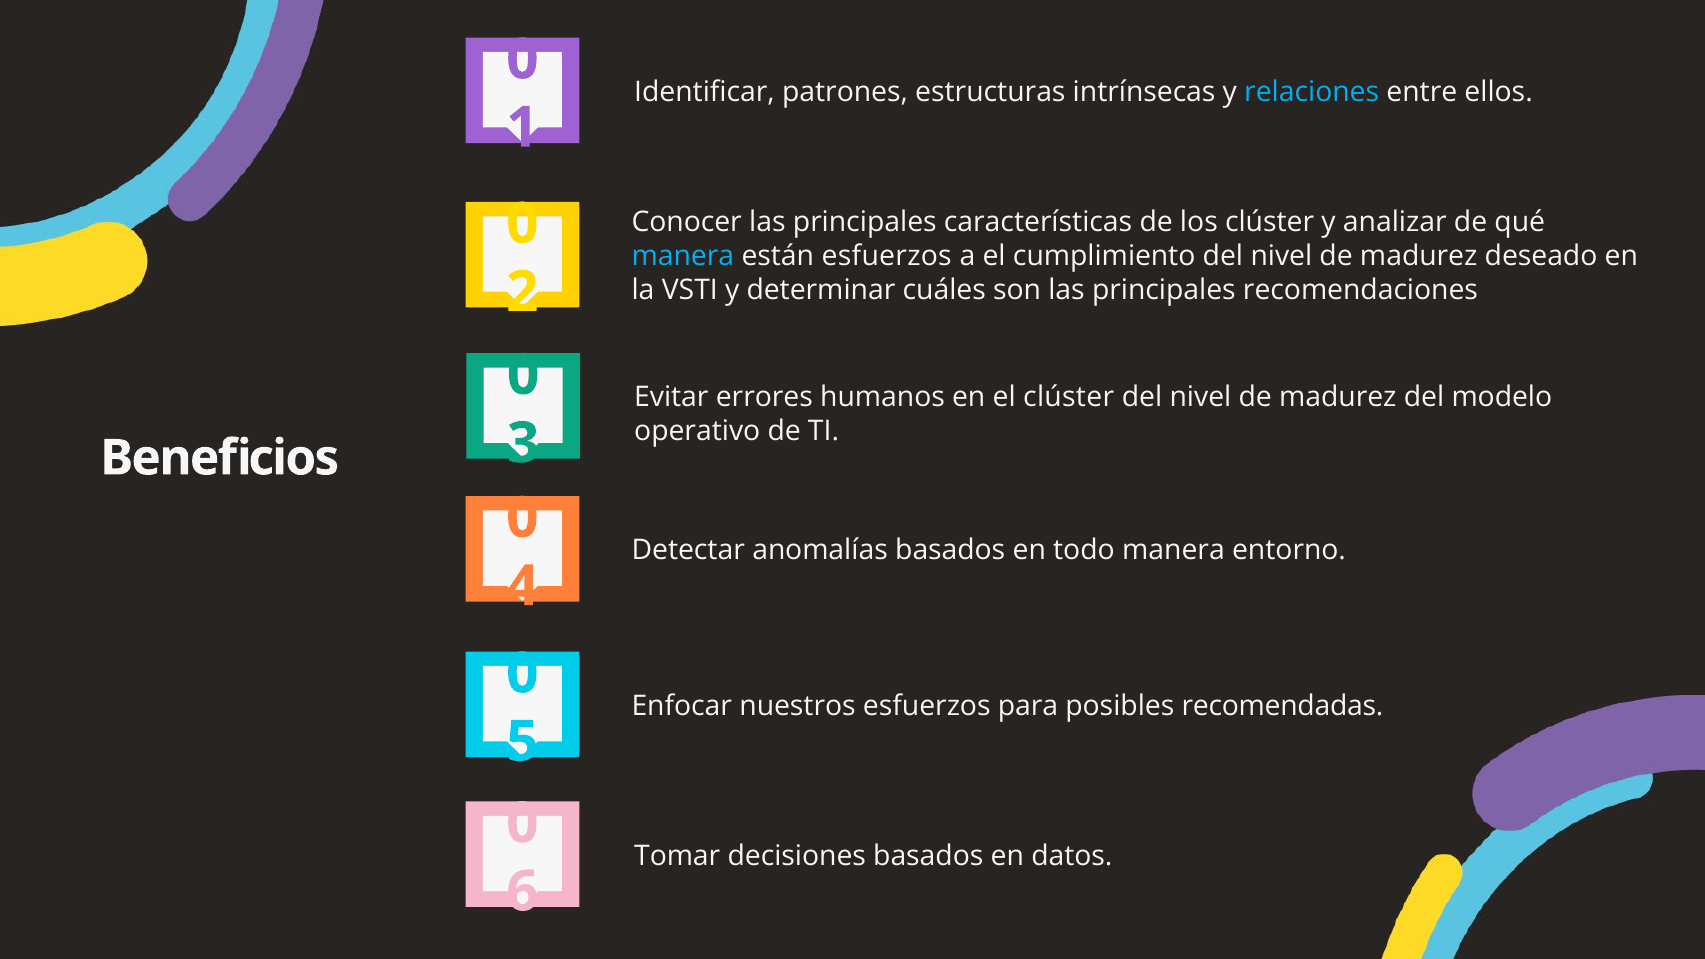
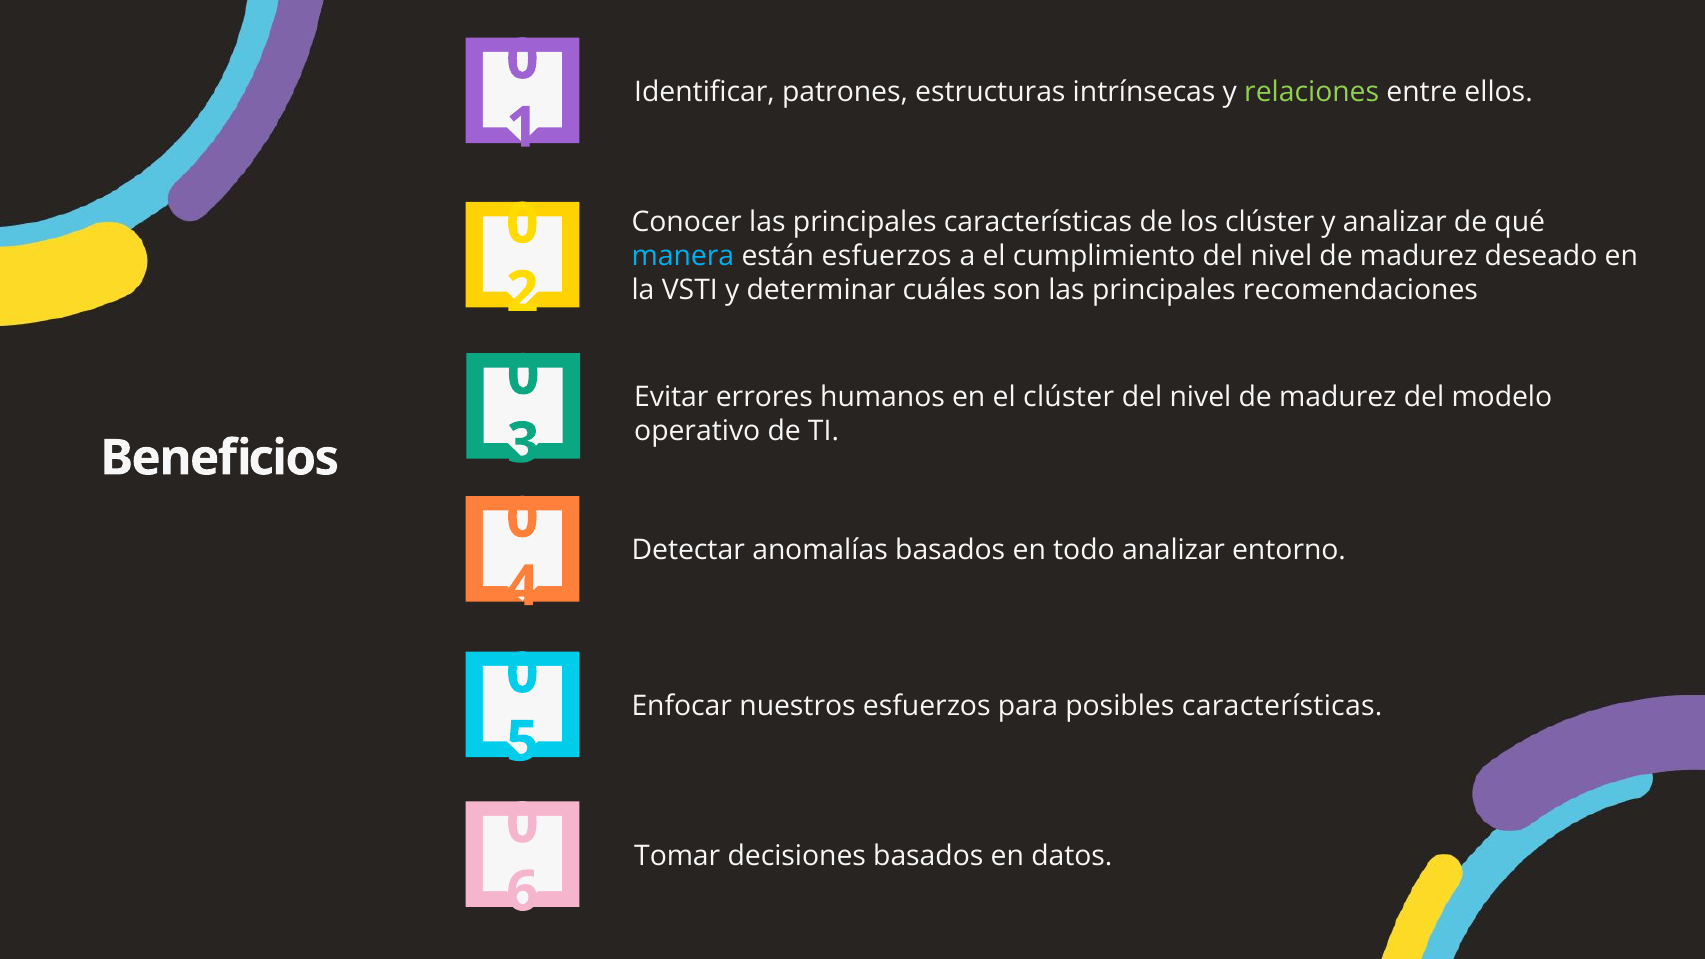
relaciones colour: light blue -> light green (1312, 92)
todo manera: manera -> analizar (1174, 551)
posibles recomendadas: recomendadas -> características (1282, 706)
